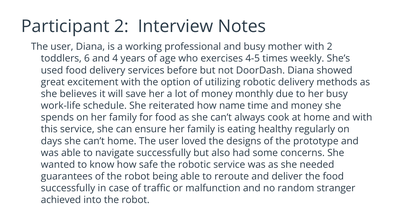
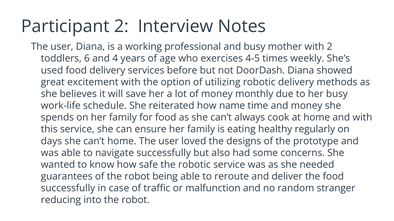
achieved: achieved -> reducing (61, 201)
